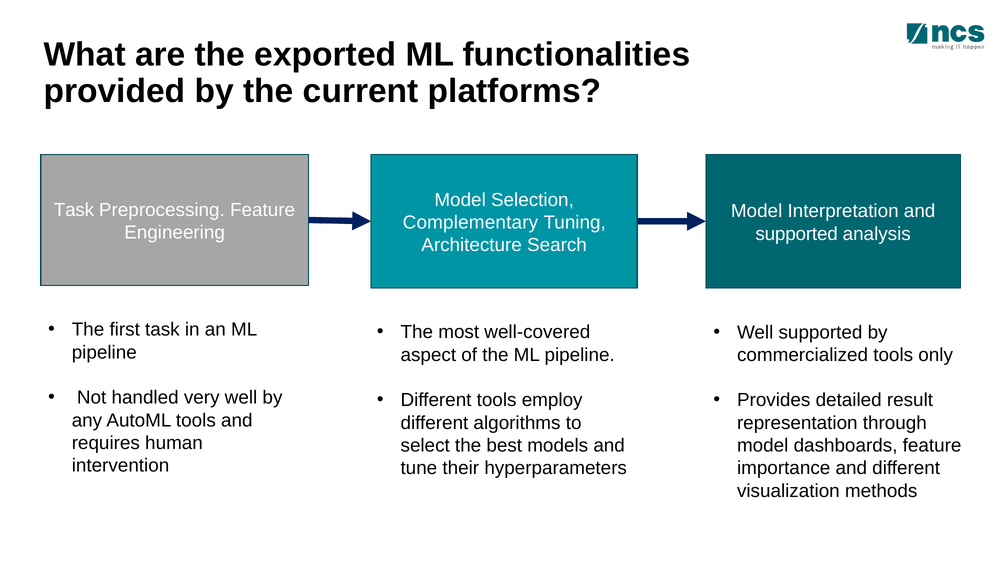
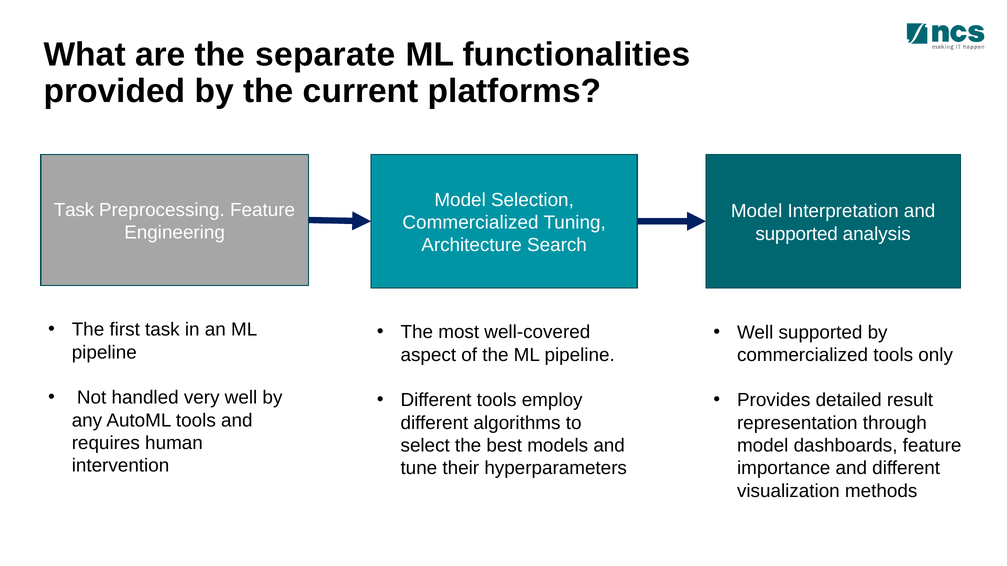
exported: exported -> separate (325, 55)
Complementary: Complementary -> Commercialized (471, 223)
